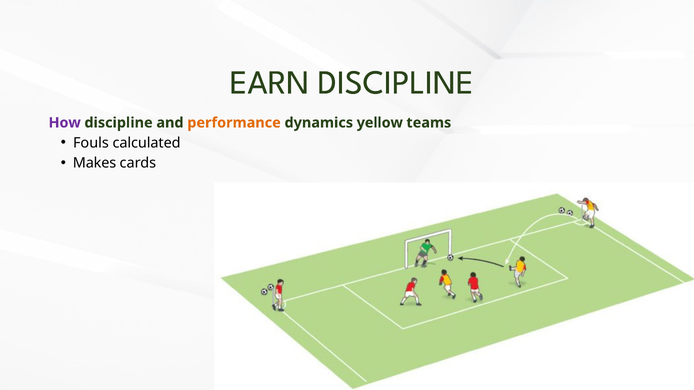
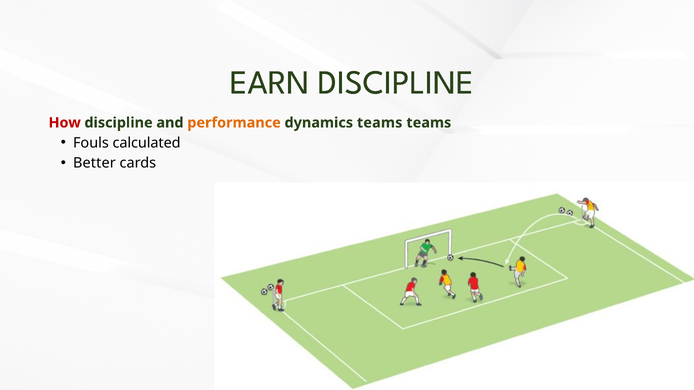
How colour: purple -> red (65, 123)
dynamics yellow: yellow -> teams (380, 123)
Makes: Makes -> Better (94, 163)
